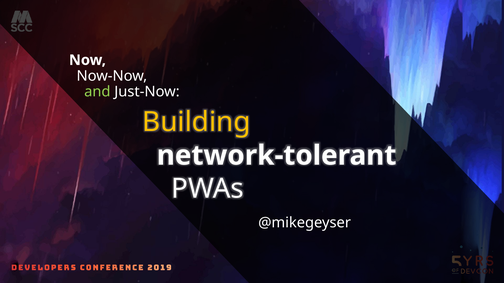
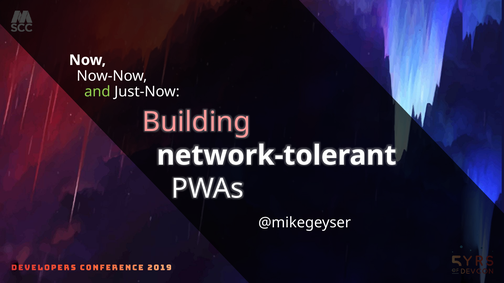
Building colour: yellow -> pink (196, 122)
